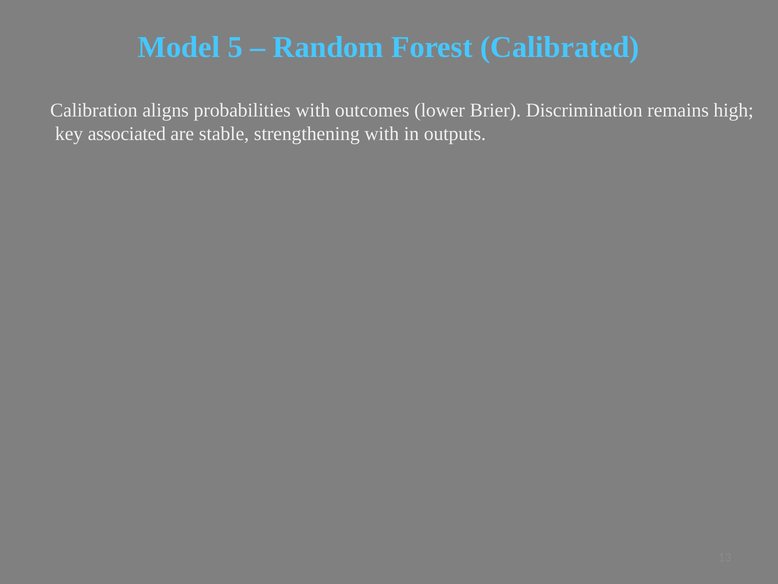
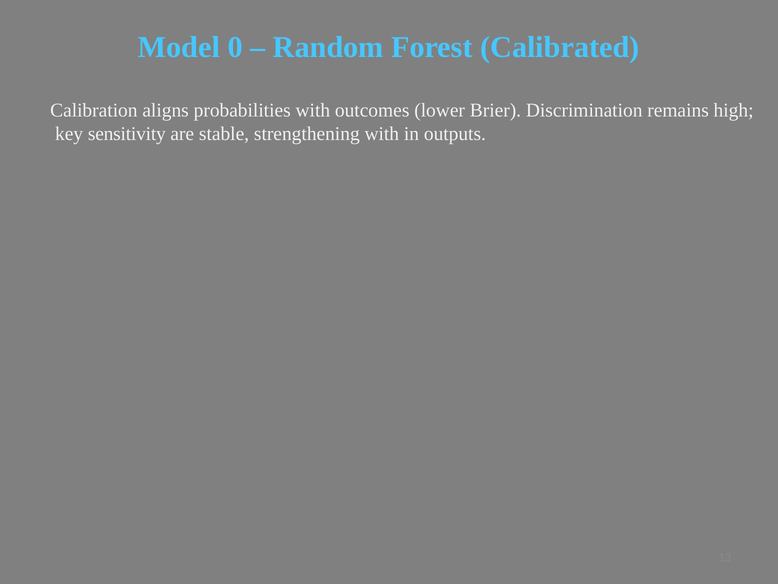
5: 5 -> 0 (235, 47)
associated: associated -> sensitivity (127, 134)
